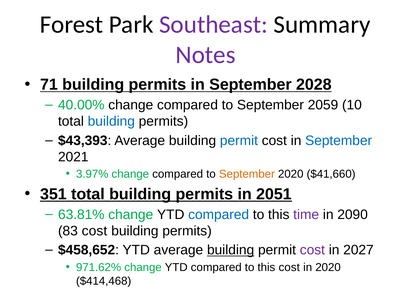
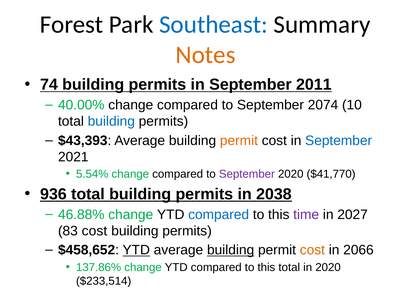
Southeast colour: purple -> blue (214, 25)
Notes colour: purple -> orange (206, 55)
71: 71 -> 74 (49, 85)
2028: 2028 -> 2011 (314, 85)
2059: 2059 -> 2074 (323, 105)
permit colour: blue -> orange (239, 141)
3.97%: 3.97% -> 5.54% (92, 174)
September colour: orange -> purple (247, 174)
$41,660: $41,660 -> $41,770 (331, 174)
351: 351 -> 936 (53, 194)
2051: 2051 -> 2038 (274, 194)
63.81%: 63.81% -> 46.88% (81, 215)
2090: 2090 -> 2027 (353, 215)
YTD underline: none -> present (136, 250)
cost colour: purple -> orange (312, 250)
2027: 2027 -> 2066 (358, 250)
971.62%: 971.62% -> 137.86% (99, 268)
this cost: cost -> total (289, 268)
$414,468: $414,468 -> $233,514 (104, 281)
